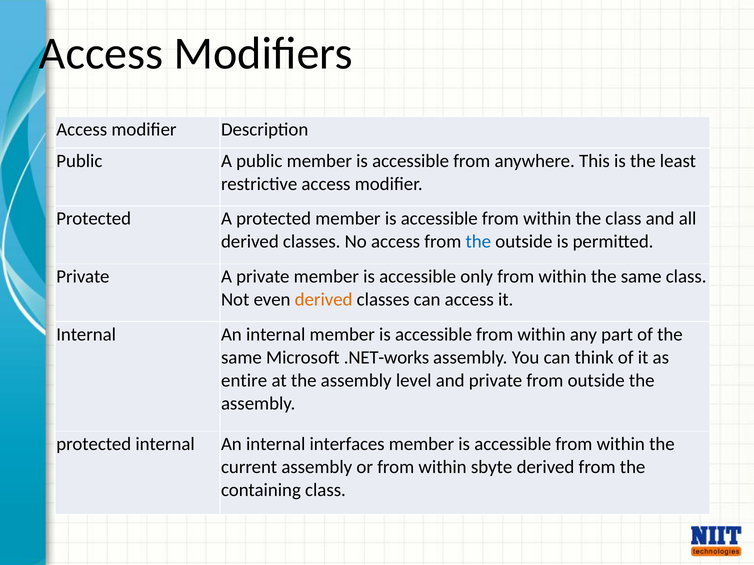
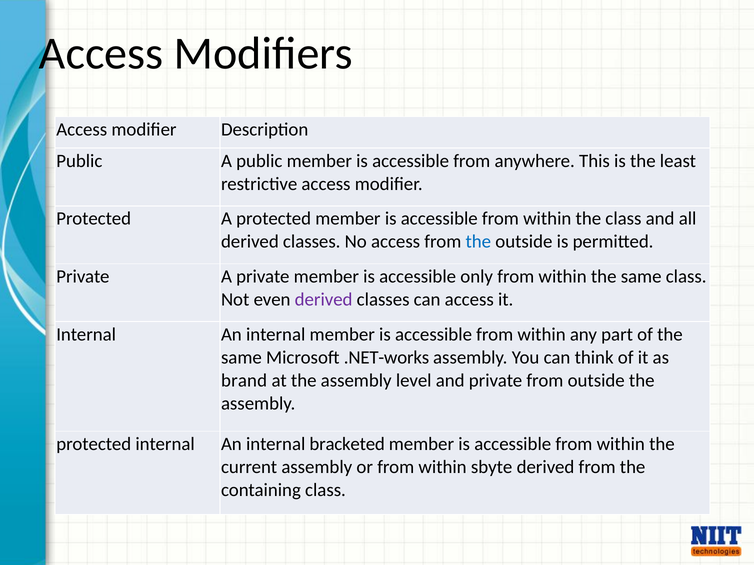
derived colour: orange -> purple (324, 300)
entire: entire -> brand (244, 381)
interfaces: interfaces -> bracketed (347, 445)
